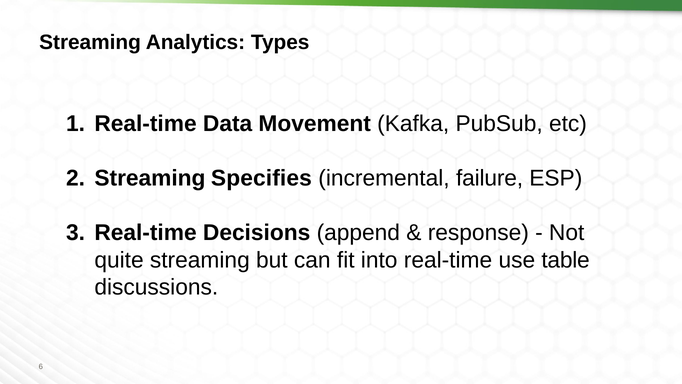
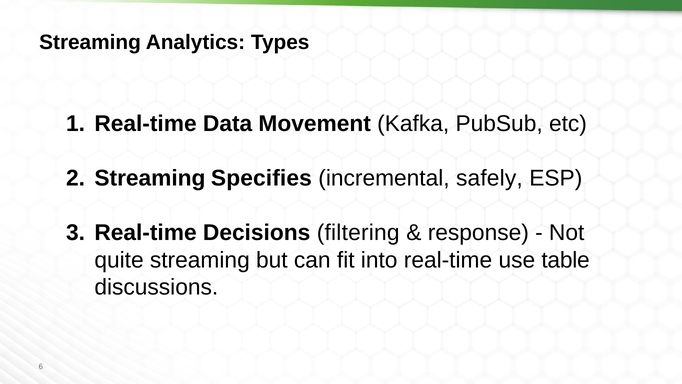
failure: failure -> safely (489, 178)
append: append -> filtering (358, 233)
